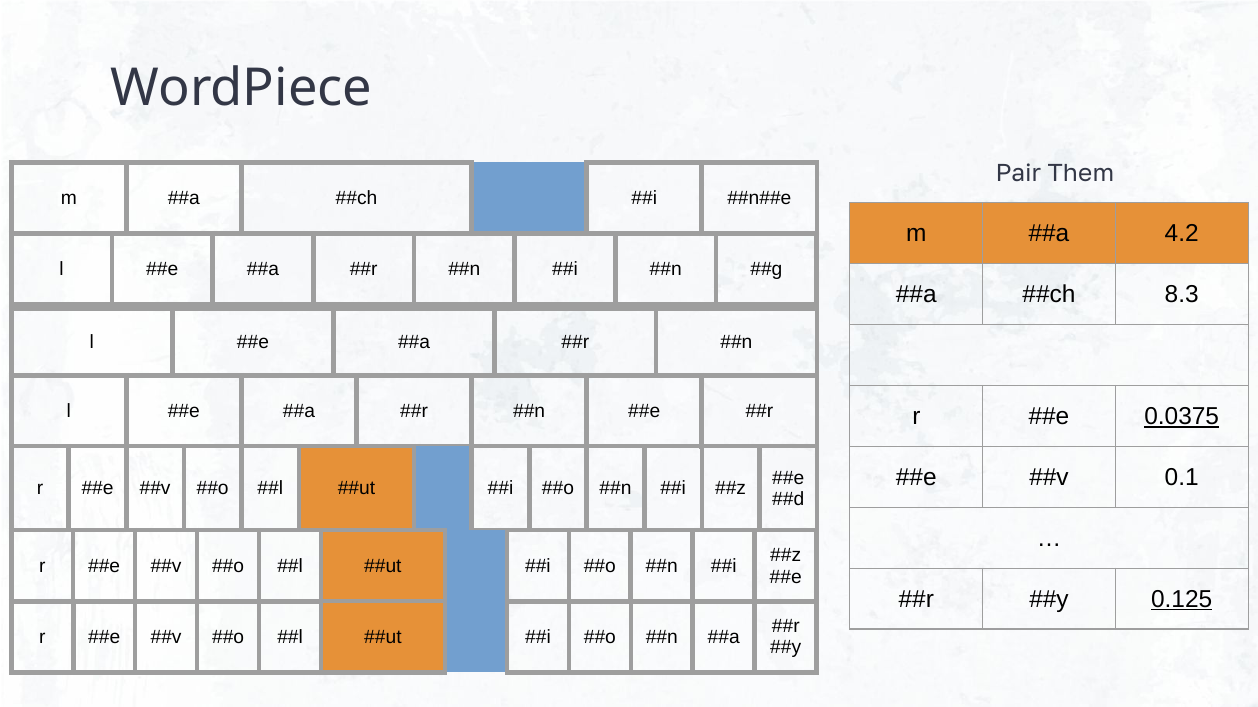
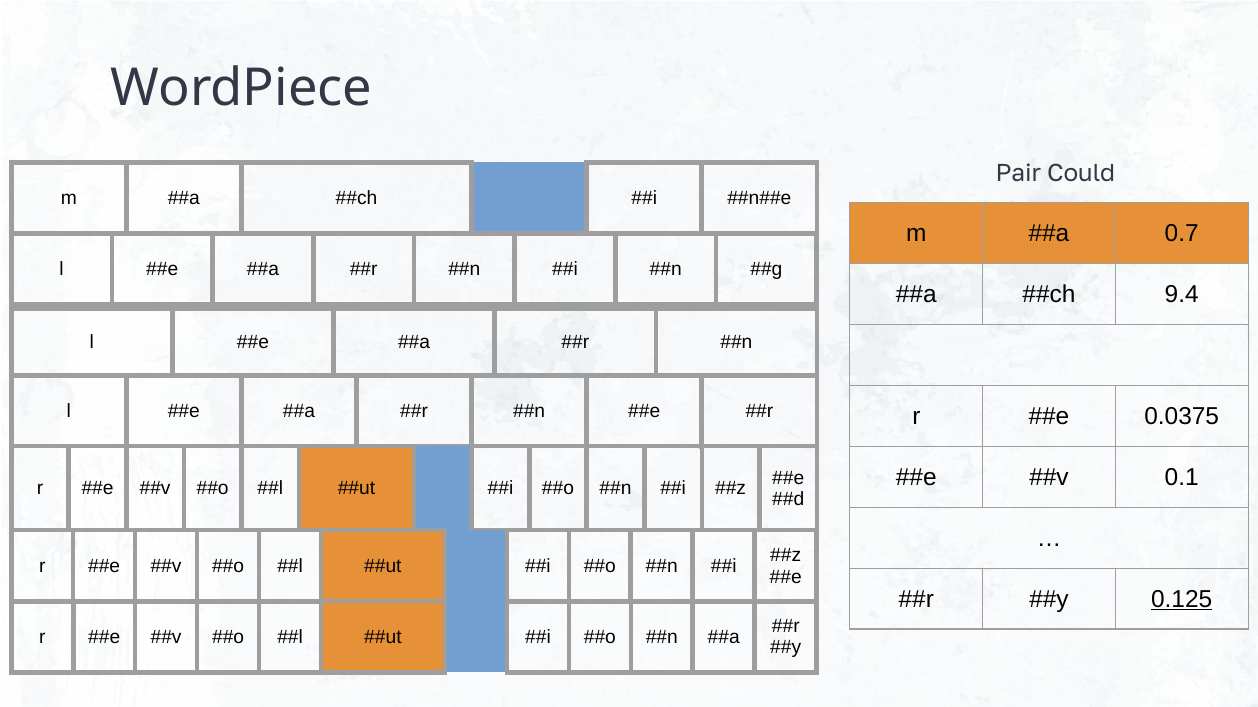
Them: Them -> Could (1081, 173)
4.2: 4.2 -> 0.7 (1182, 234)
8.3: 8.3 -> 9.4 (1182, 295)
0.0375 underline: present -> none (1182, 417)
